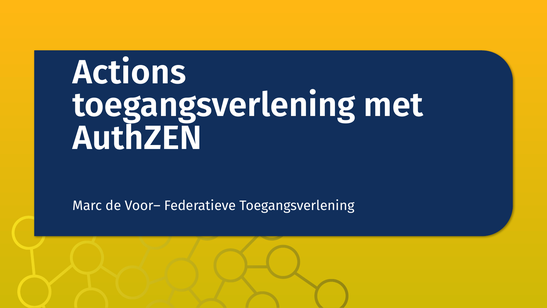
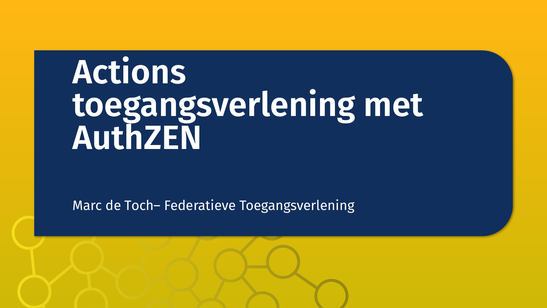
Voor–: Voor– -> Toch– (143, 205)
